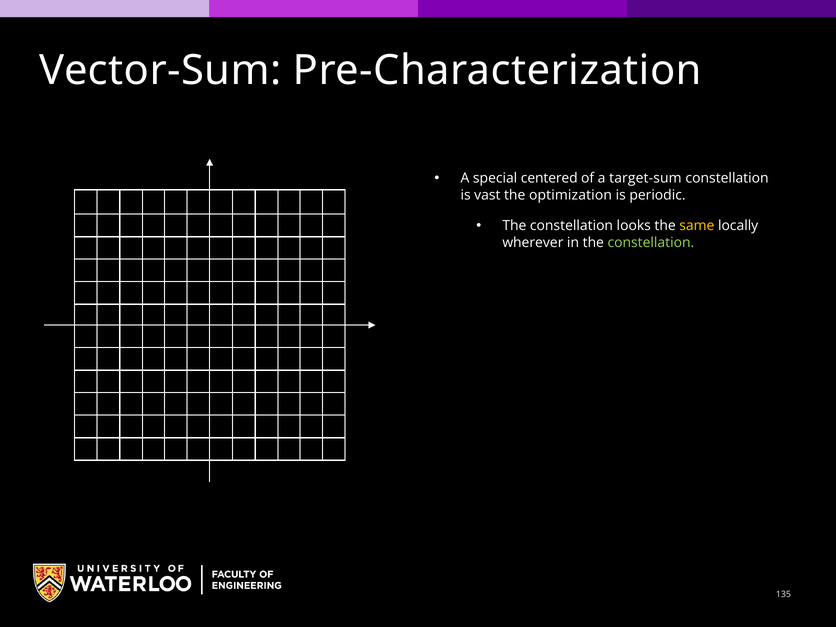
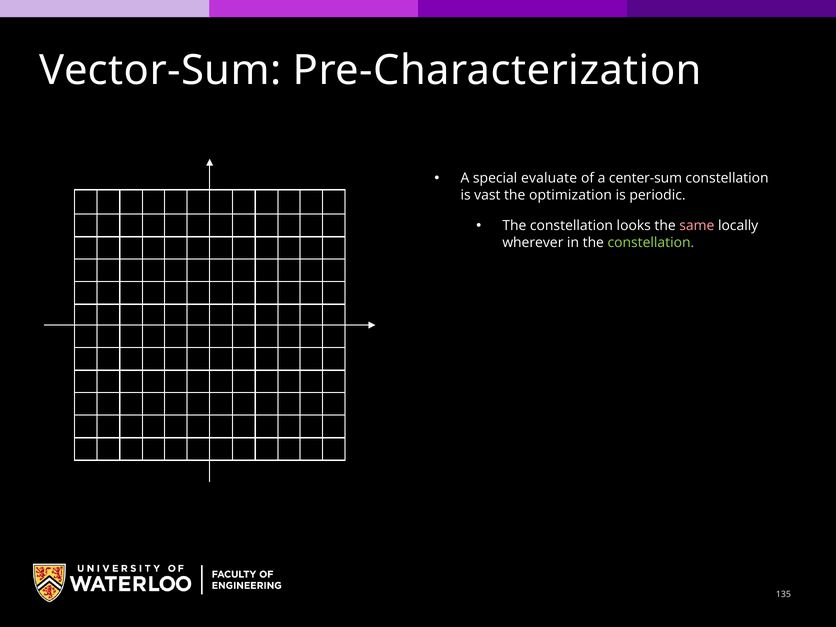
centered: centered -> evaluate (549, 178)
target-sum: target-sum -> center-sum (646, 178)
same colour: yellow -> pink (697, 226)
